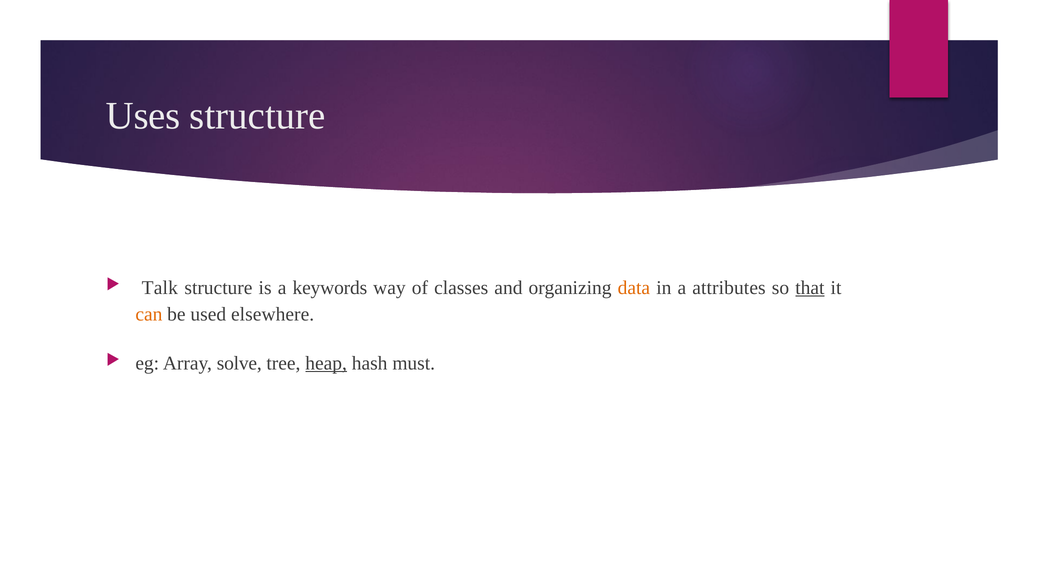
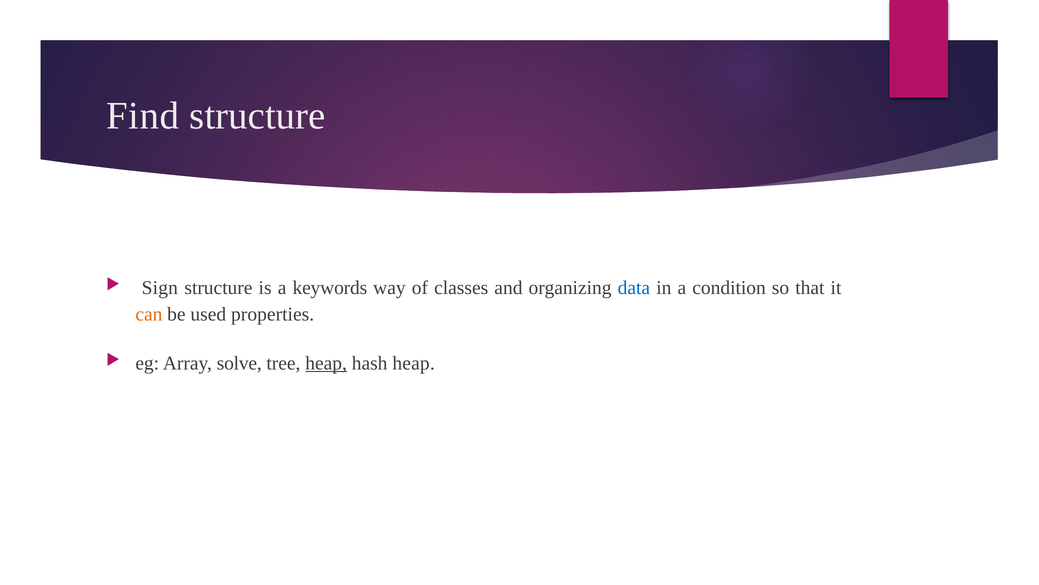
Uses: Uses -> Find (143, 116)
Talk: Talk -> Sign (160, 287)
data colour: orange -> blue (634, 287)
attributes: attributes -> condition (729, 287)
that underline: present -> none (810, 287)
elsewhere: elsewhere -> properties (273, 314)
hash must: must -> heap (414, 363)
